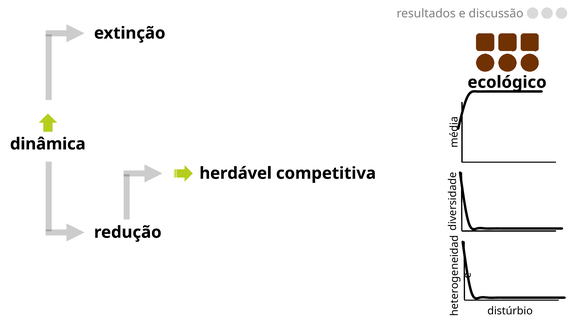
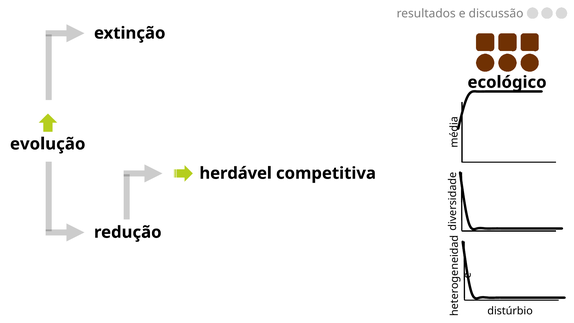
dinâmica: dinâmica -> evolução (48, 144)
